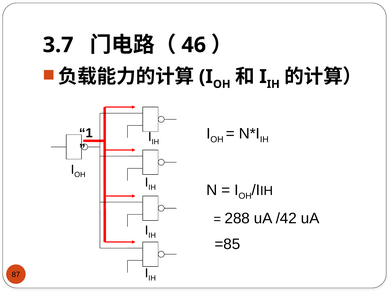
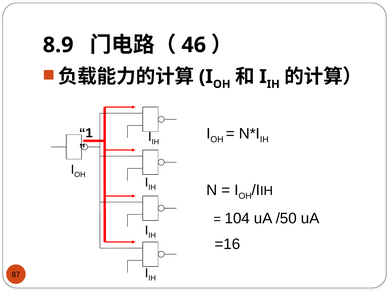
3.7: 3.7 -> 8.9 (58, 45)
288: 288 -> 104 (237, 218)
/42: /42 -> /50 (286, 218)
=85: =85 -> =16 (227, 244)
